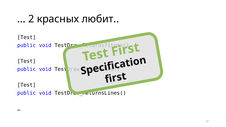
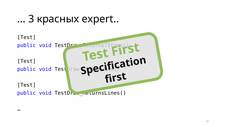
2: 2 -> 3 (31, 19)
любит: любит -> expert (100, 19)
